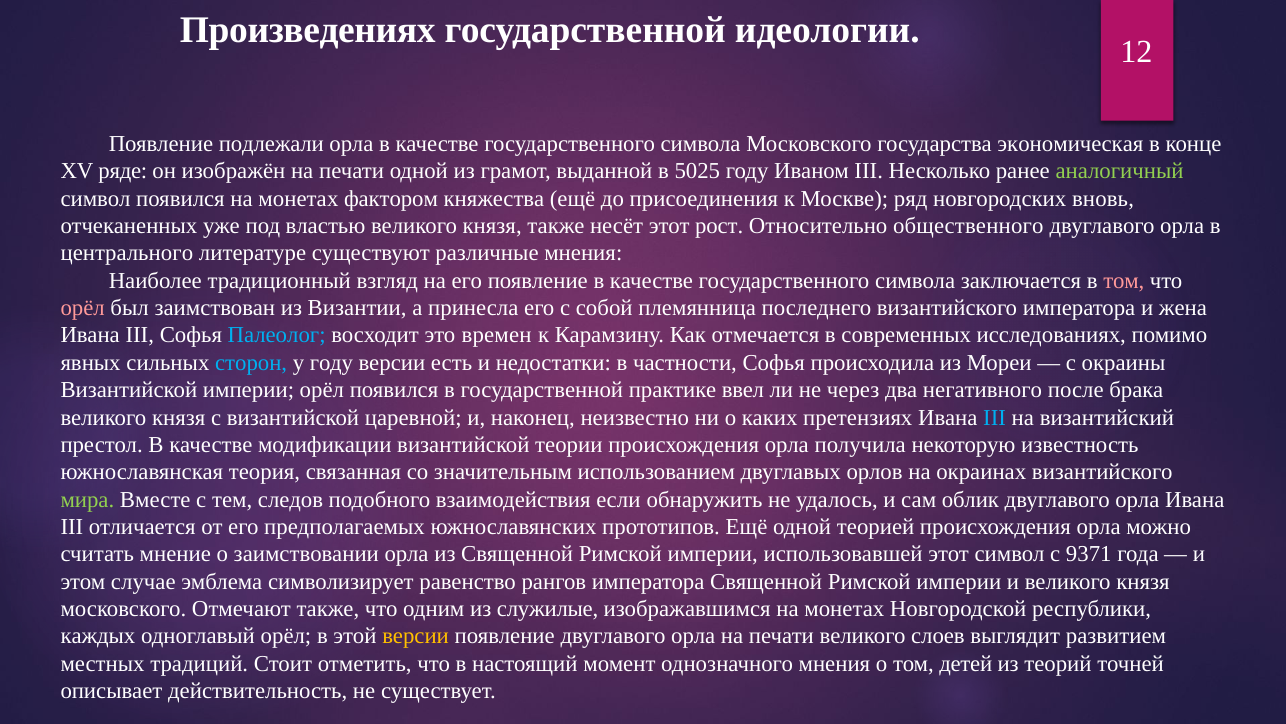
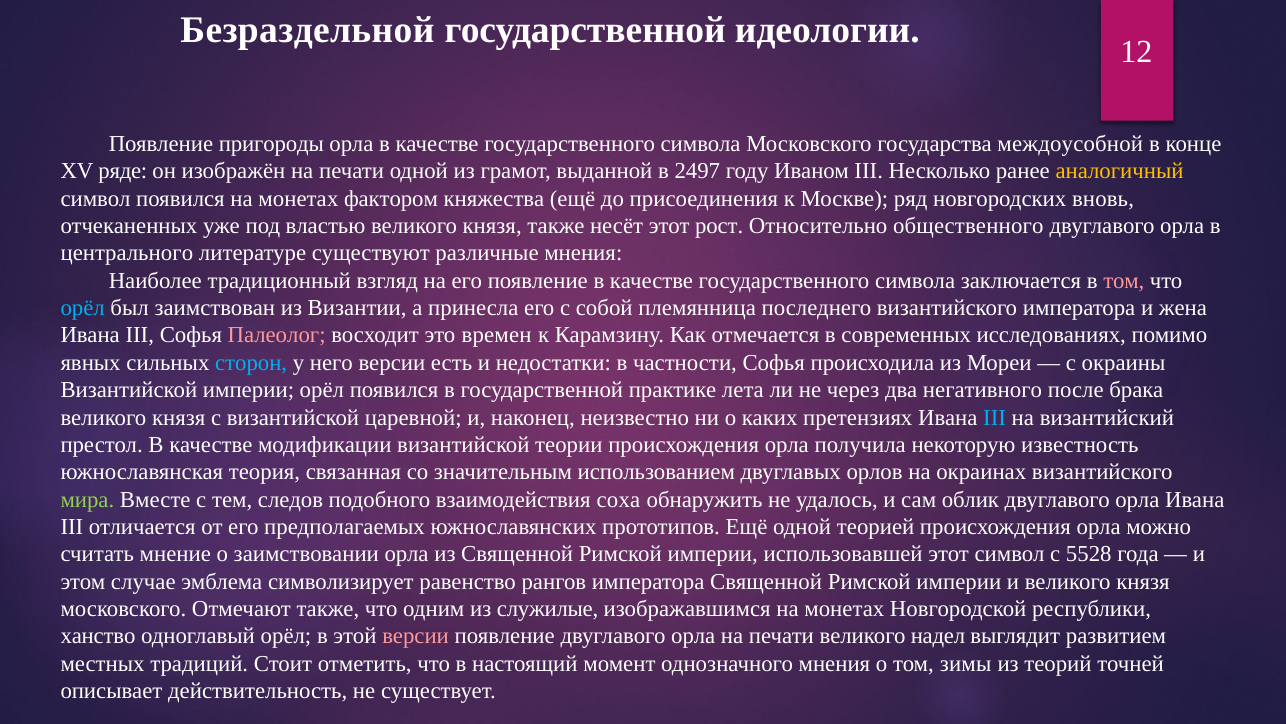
Произведениях: Произведениях -> Безраздельной (307, 30)
подлежали: подлежали -> пригороды (271, 144)
экономическая: экономическая -> междоусобной (1070, 144)
5025: 5025 -> 2497 (697, 171)
аналогичный colour: light green -> yellow (1120, 171)
орёл colour: pink -> light blue (83, 308)
Палеолог colour: light blue -> pink (277, 335)
у году: году -> него (331, 362)
ввел: ввел -> лета (743, 390)
если: если -> соха (618, 499)
9371: 9371 -> 5528 (1089, 554)
каждых: каждых -> ханство (98, 636)
версии colour: yellow -> pink (416, 636)
слоев: слоев -> надел (938, 636)
детей: детей -> зимы (966, 663)
